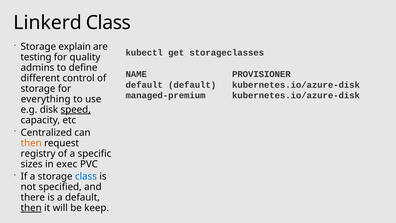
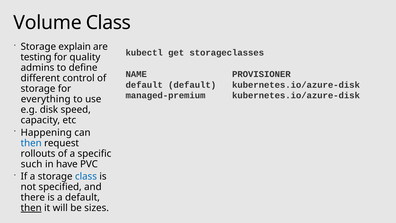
Linkerd: Linkerd -> Volume (48, 23)
speed underline: present -> none (76, 110)
Centralized: Centralized -> Happening (46, 132)
then colour: orange -> blue (31, 143)
registry: registry -> rollouts (38, 153)
sizes: sizes -> such (32, 164)
exec: exec -> have (67, 164)
keep: keep -> sizes (97, 208)
